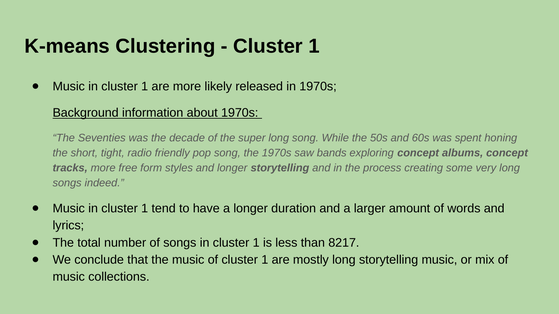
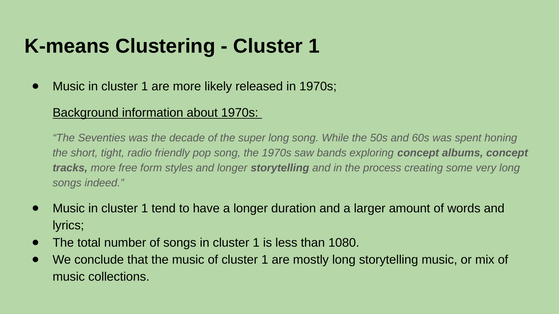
8217: 8217 -> 1080 (344, 243)
